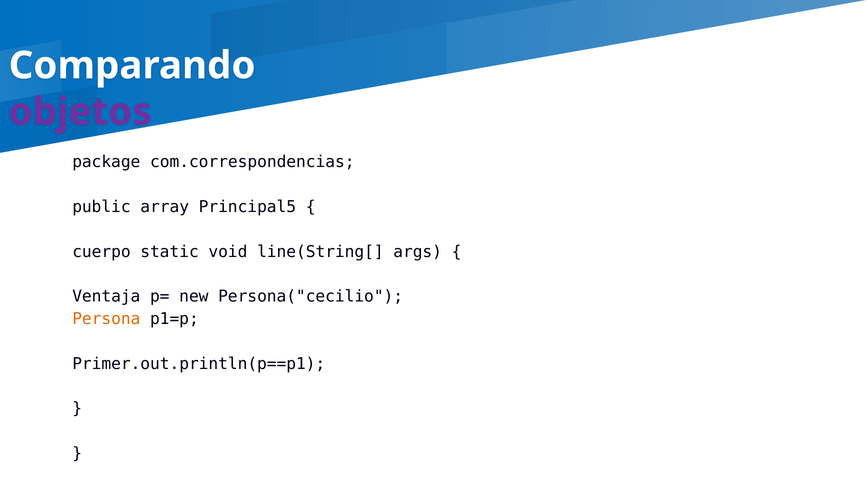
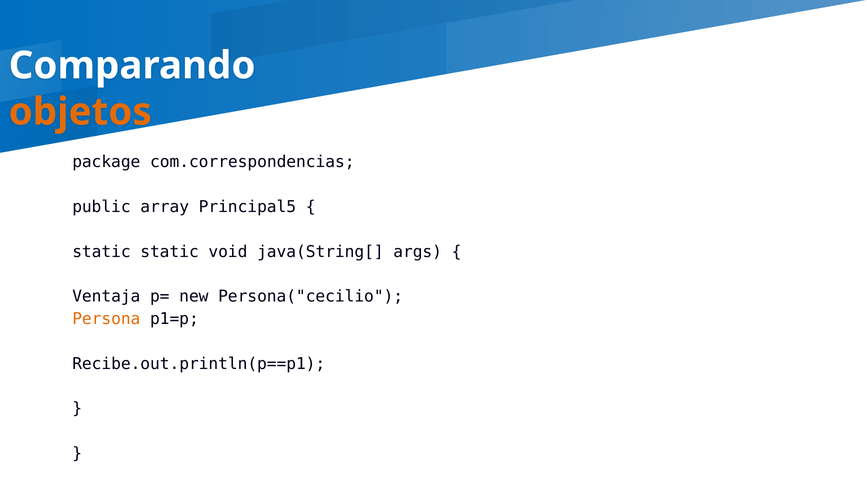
objetos colour: purple -> orange (80, 112)
cuerpo: cuerpo -> static (101, 251)
line(String[: line(String[ -> java(String[ (320, 251)
Primer.out.println(p==p1: Primer.out.println(p==p1 -> Recibe.out.println(p==p1 (199, 363)
